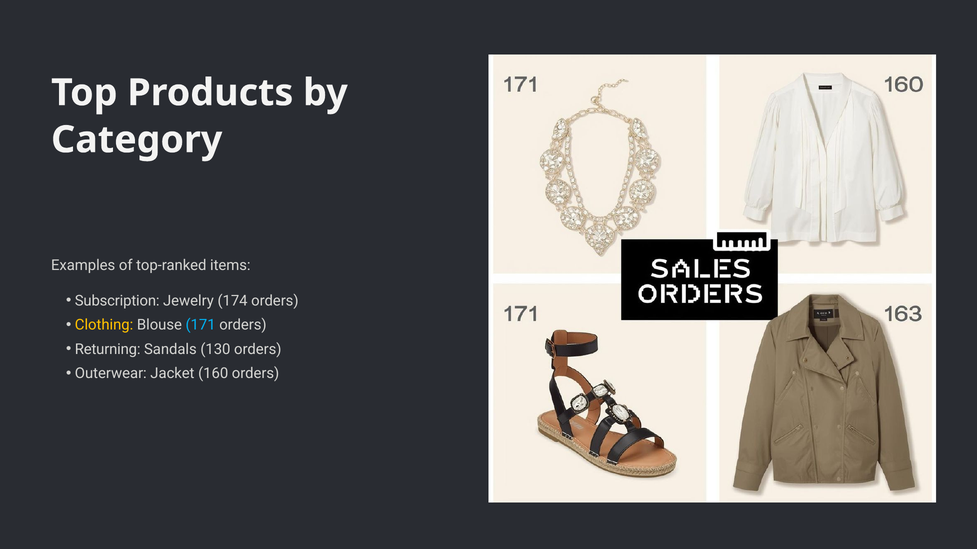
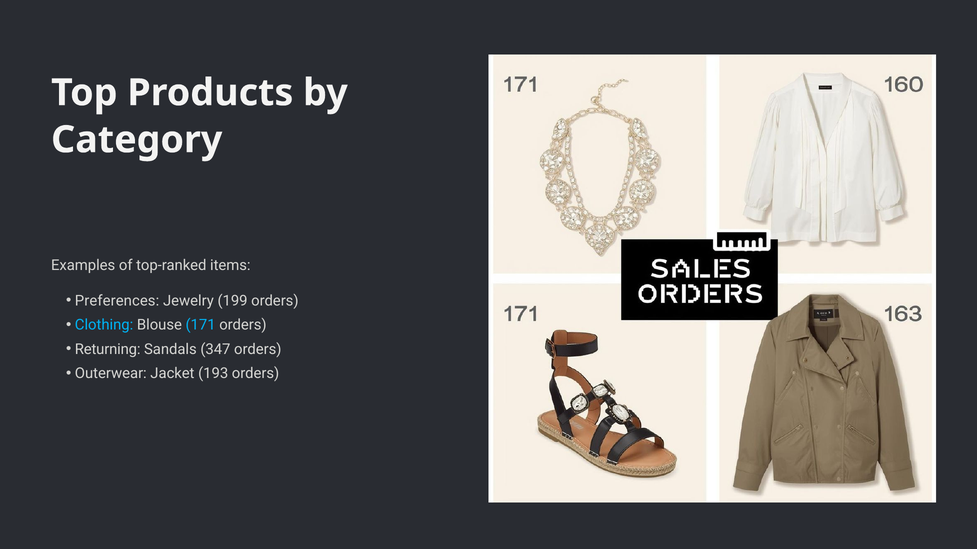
Subscription: Subscription -> Preferences (117, 301)
174: 174 -> 199 (233, 301)
Clothing colour: yellow -> light blue (104, 325)
130: 130 -> 347 (215, 350)
160: 160 -> 193 (213, 374)
